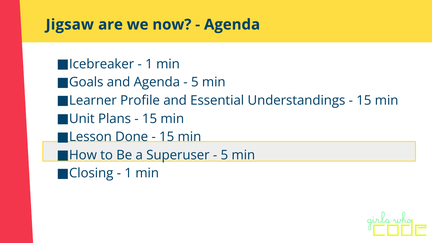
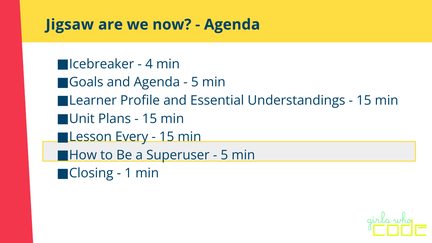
1: 1 -> 4 (149, 64)
Done: Done -> Every (132, 137)
